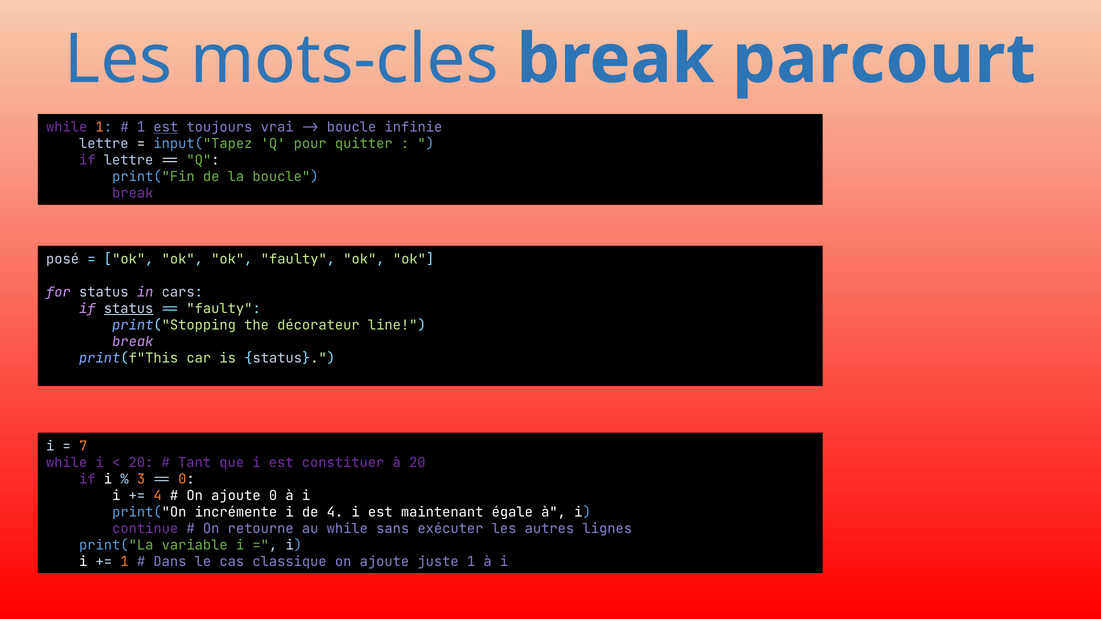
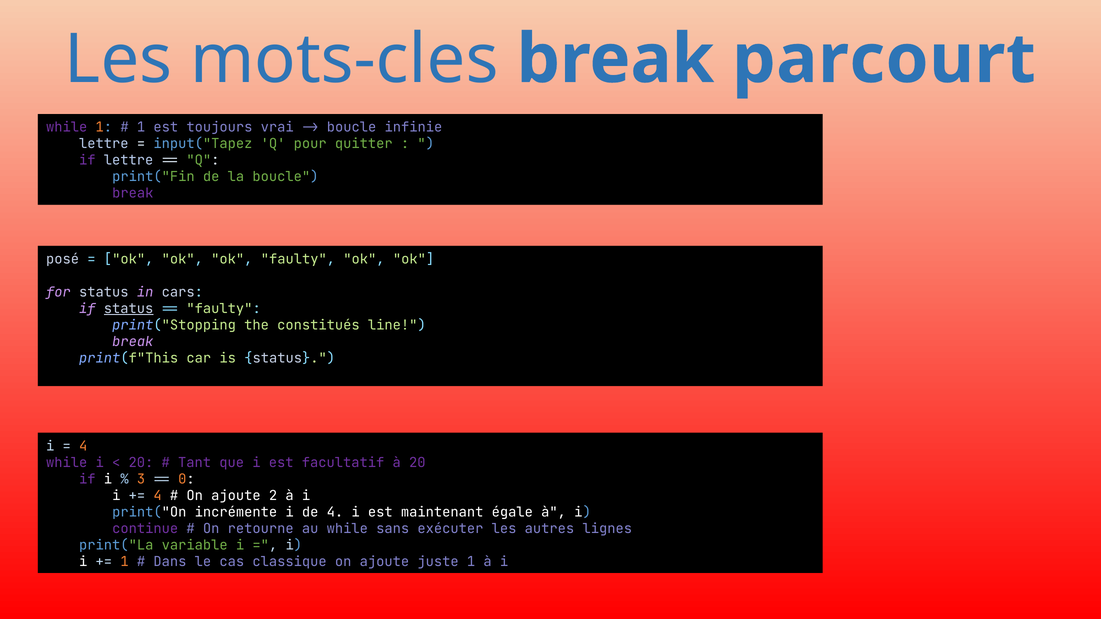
est underline: present -> none (166, 127)
décorateur: décorateur -> constitués (318, 325)
7: 7 -> 4 (83, 446)
constituer: constituer -> facultatif (343, 463)
ajoute 0: 0 -> 2 (273, 496)
